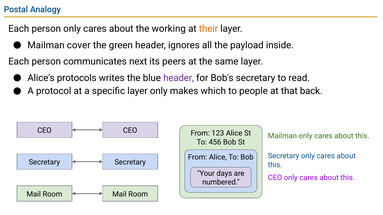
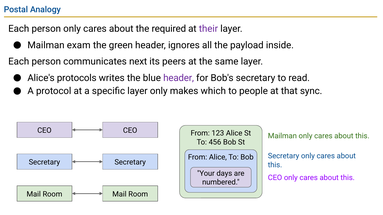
working: working -> required (169, 29)
their colour: orange -> purple (208, 29)
cover: cover -> exam (79, 45)
back: back -> sync (311, 91)
